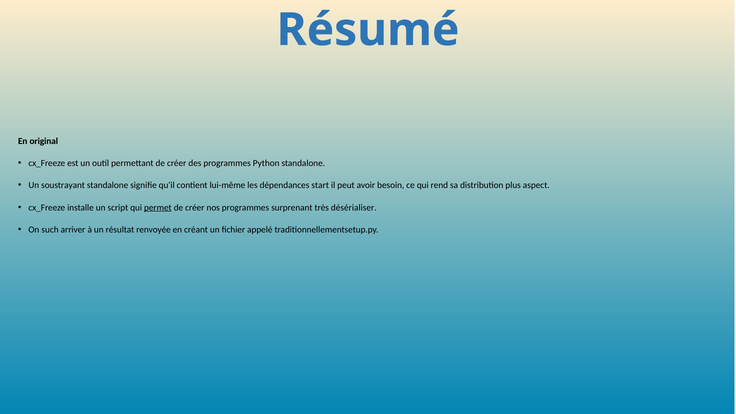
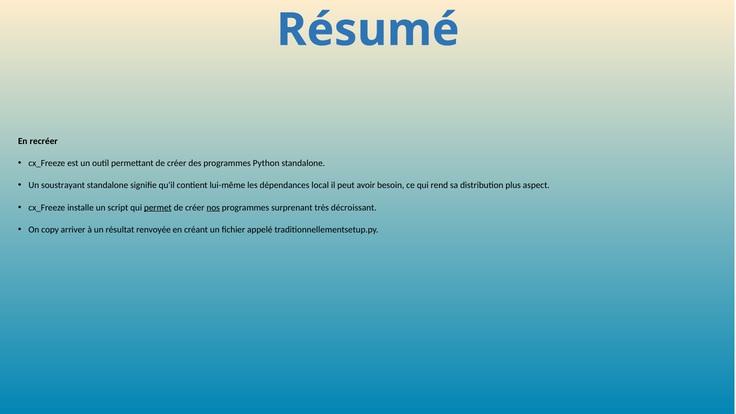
original: original -> recréer (44, 141)
start: start -> local (320, 185)
nos underline: none -> present (213, 208)
désérialiser: désérialiser -> décroissant (354, 208)
such: such -> copy (50, 230)
